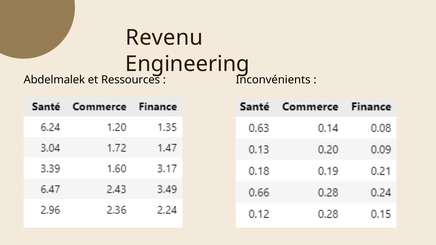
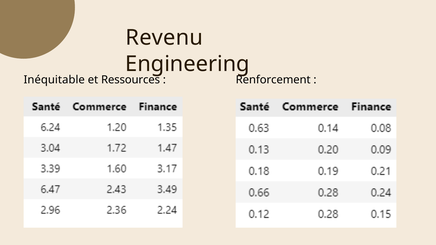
Abdelmalek: Abdelmalek -> Inéquitable (54, 80)
Inconvénients: Inconvénients -> Renforcement (273, 80)
